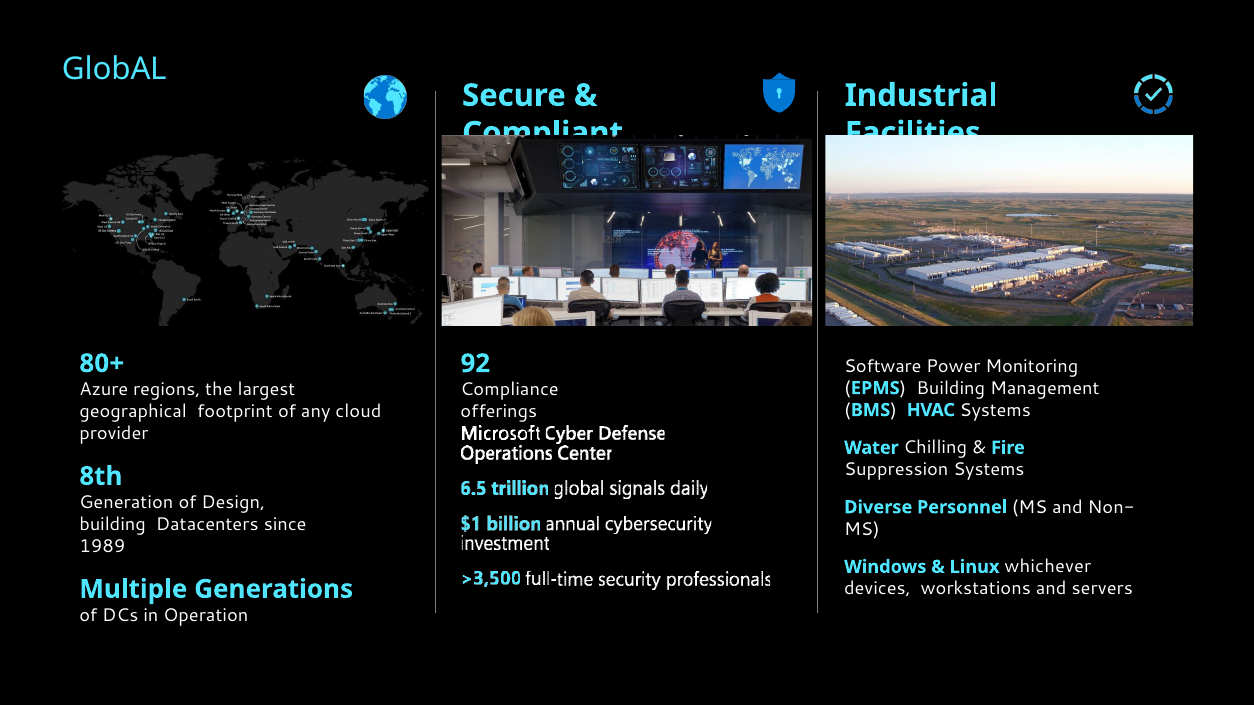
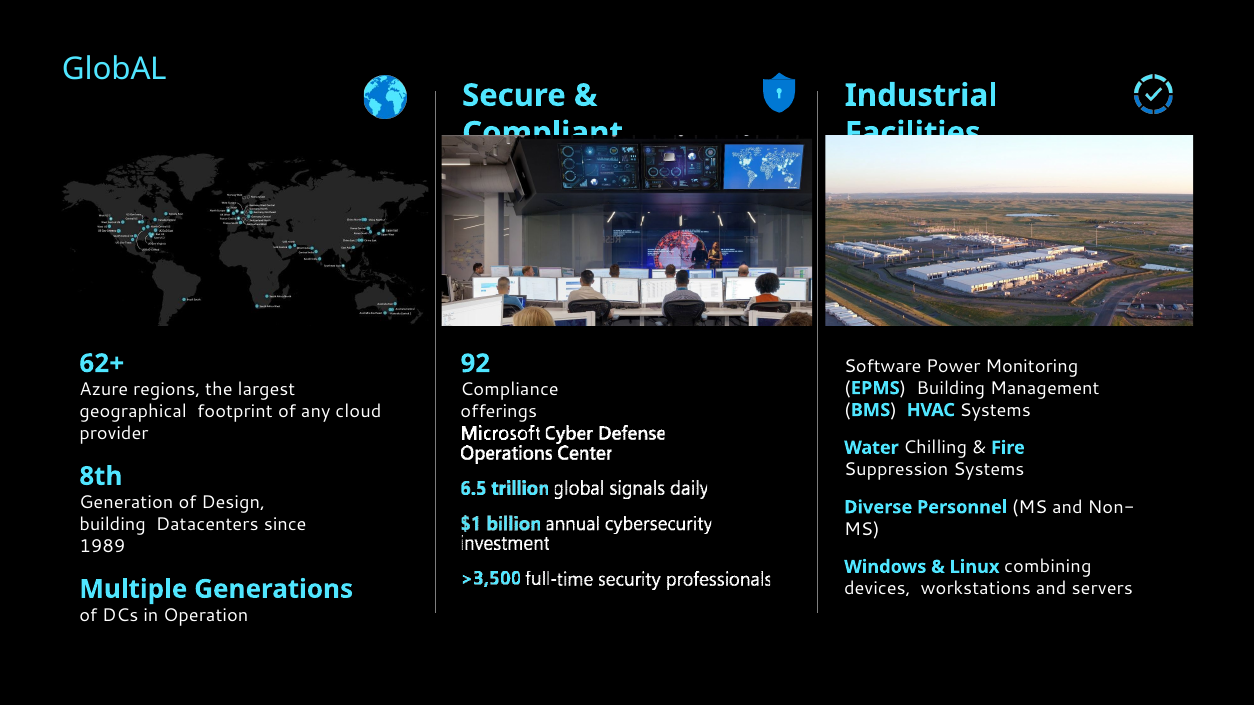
80+: 80+ -> 62+ (102, 364)
whichever: whichever -> combining (1048, 567)
